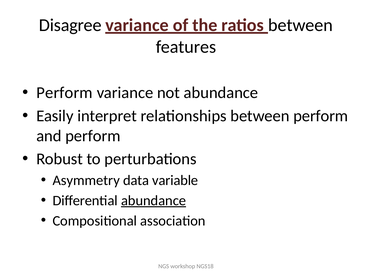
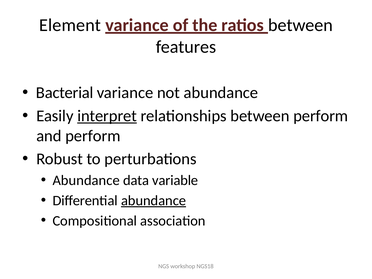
Disagree: Disagree -> Element (70, 25)
Perform: Perform -> Bacterial (65, 93)
interpret underline: none -> present (107, 116)
Asymmetry: Asymmetry -> Abundance (86, 180)
